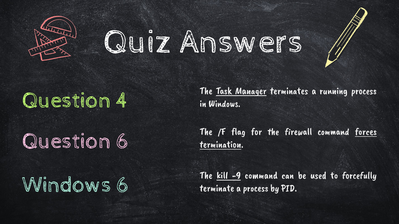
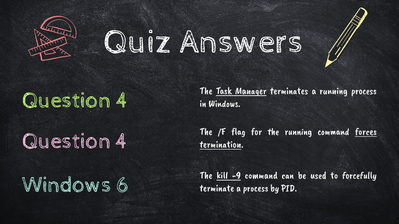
6: 6 -> 4 (122, 141)
the firewall: firewall -> running (298, 132)
